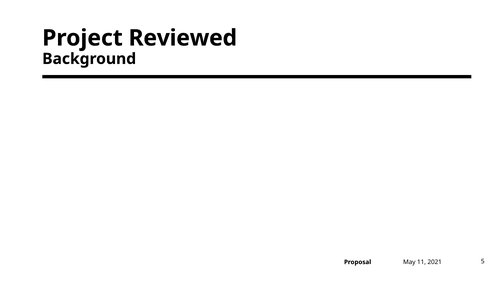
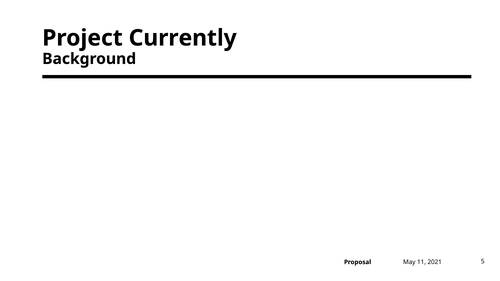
Reviewed: Reviewed -> Currently (183, 38)
